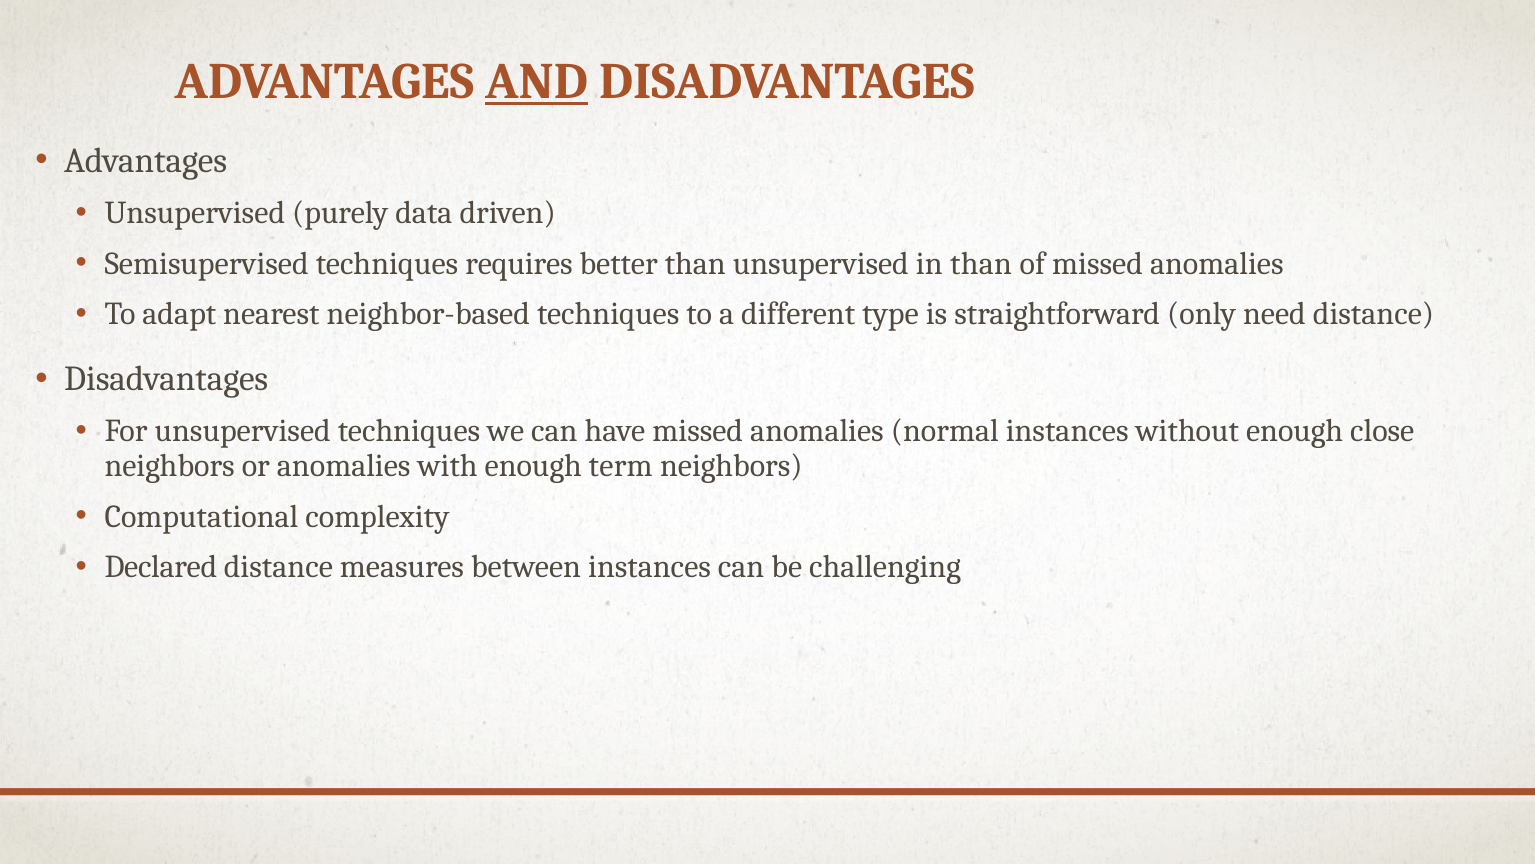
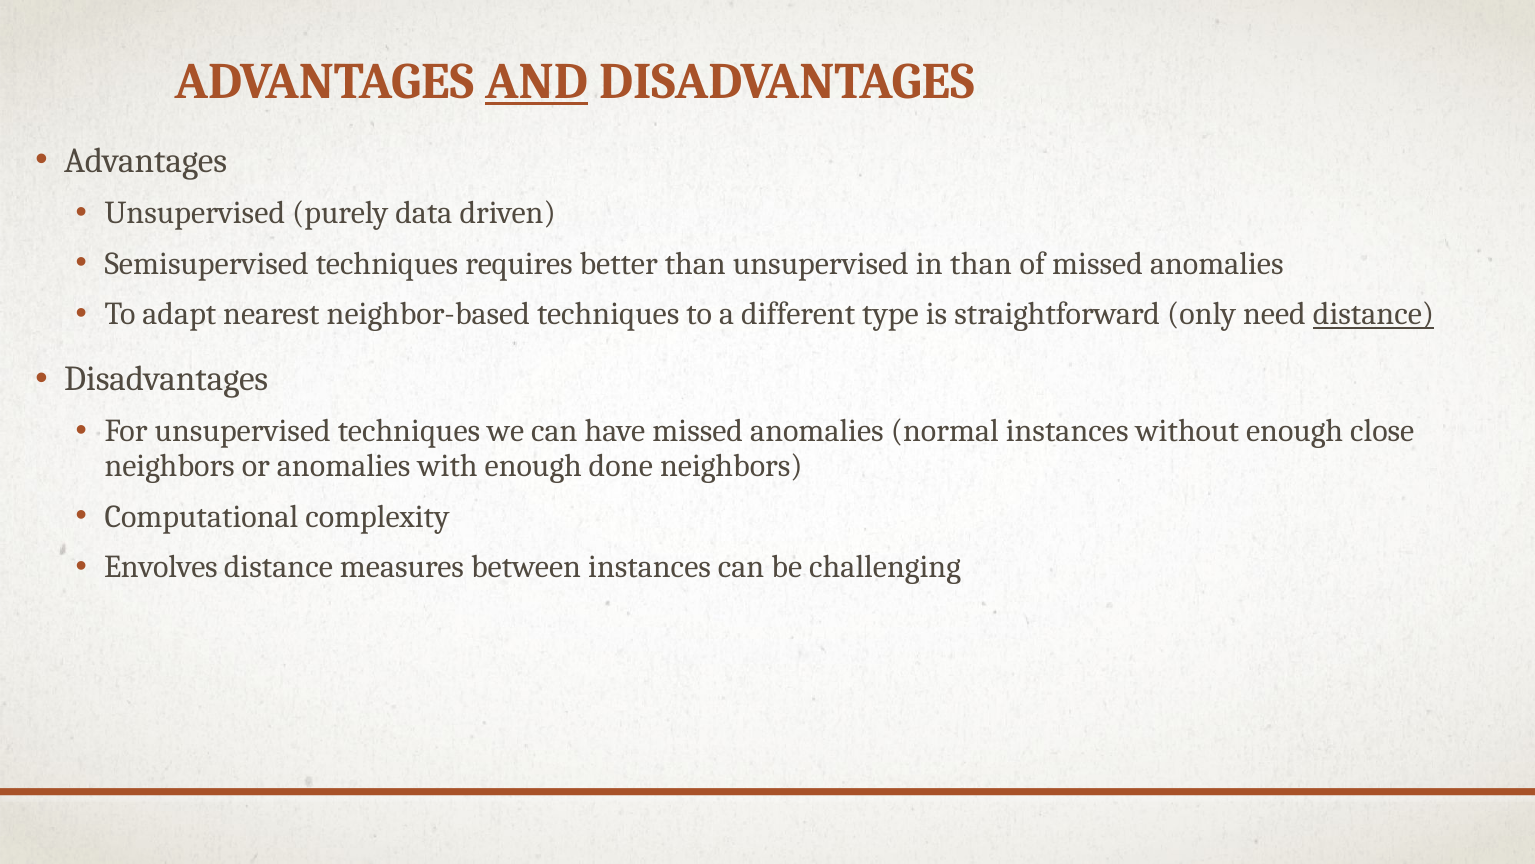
distance underline: none -> present (1374, 314)
term: term -> done (621, 466)
Declared: Declared -> Envolves (161, 567)
